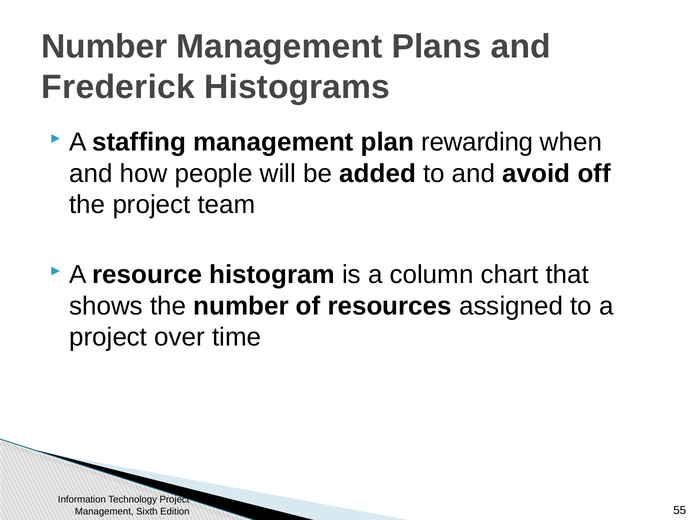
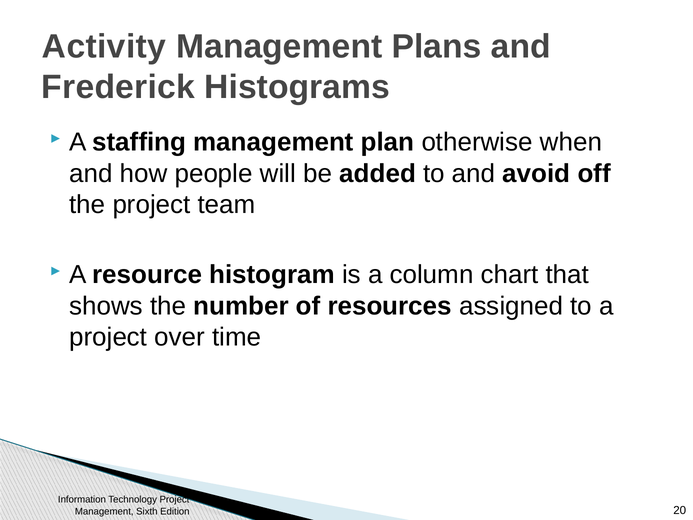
Number: Number -> Activity (104, 47)
rewarding: rewarding -> otherwise (477, 142)
55: 55 -> 20 (680, 510)
